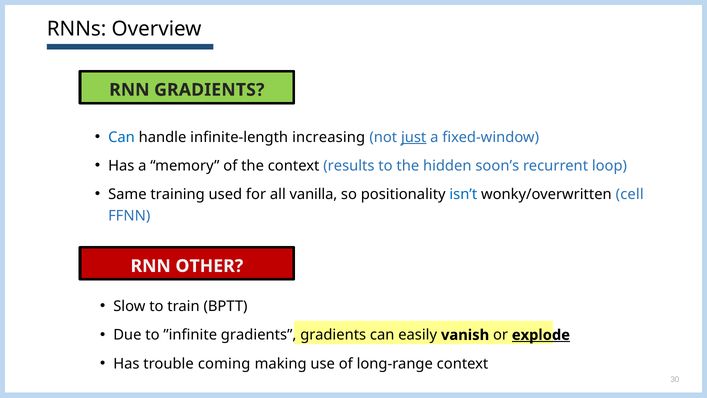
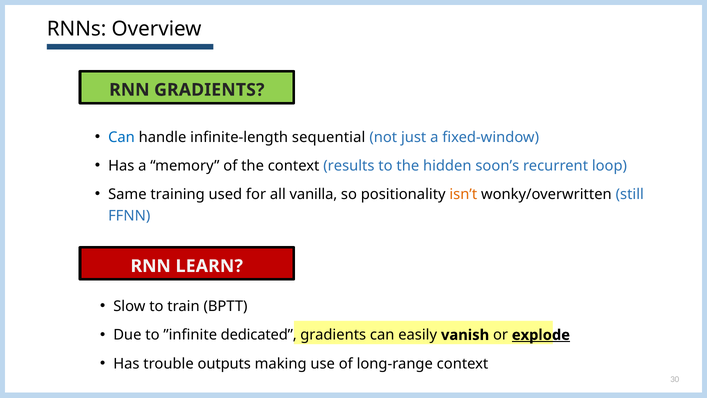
increasing: increasing -> sequential (329, 137)
just underline: present -> none (414, 137)
isn’t colour: blue -> orange (463, 194)
cell: cell -> still (630, 194)
OTHER: OTHER -> LEARN (209, 266)
”infinite gradients: gradients -> dedicated (259, 335)
coming: coming -> outputs (224, 363)
